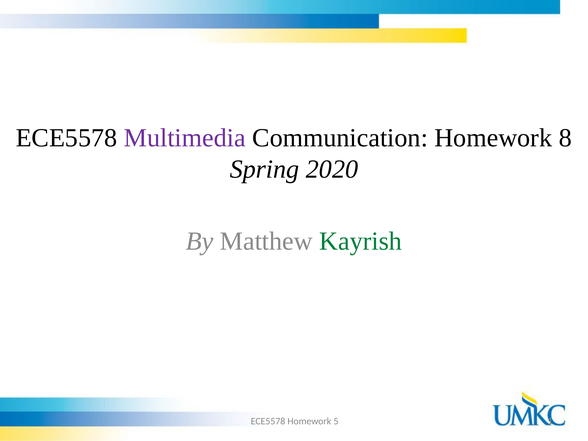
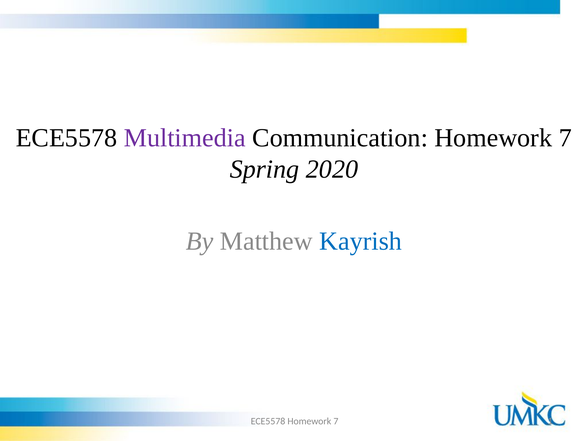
Communication Homework 8: 8 -> 7 (565, 138)
Kayrish colour: green -> blue (361, 241)
ECE5578 Homework 5: 5 -> 7 (336, 421)
